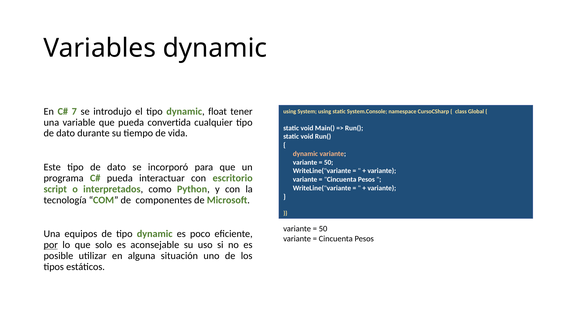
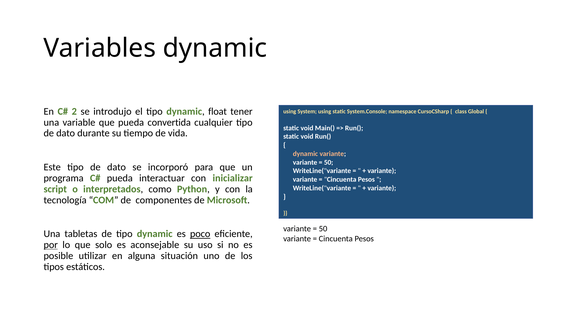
7: 7 -> 2 (74, 111)
escritorio: escritorio -> inicializar (233, 178)
equipos: equipos -> tabletas (81, 234)
poco underline: none -> present (200, 234)
